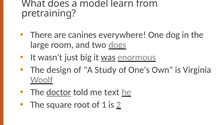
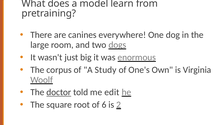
was underline: present -> none (108, 57)
design: design -> corpus (59, 70)
text: text -> edit (112, 92)
1: 1 -> 6 (104, 105)
